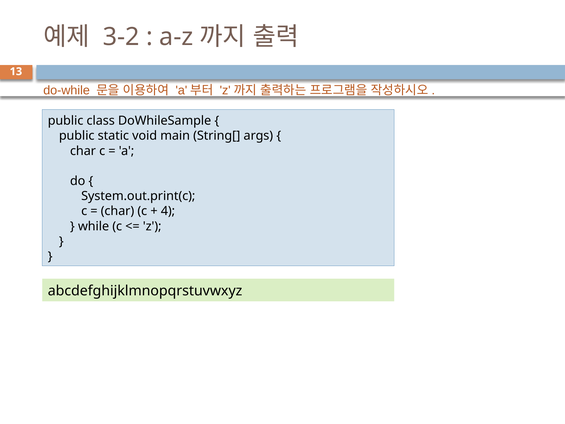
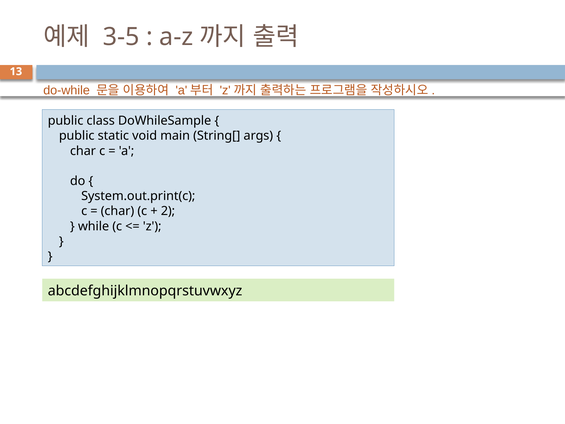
3-2: 3-2 -> 3-5 (121, 37)
4: 4 -> 2 (168, 211)
